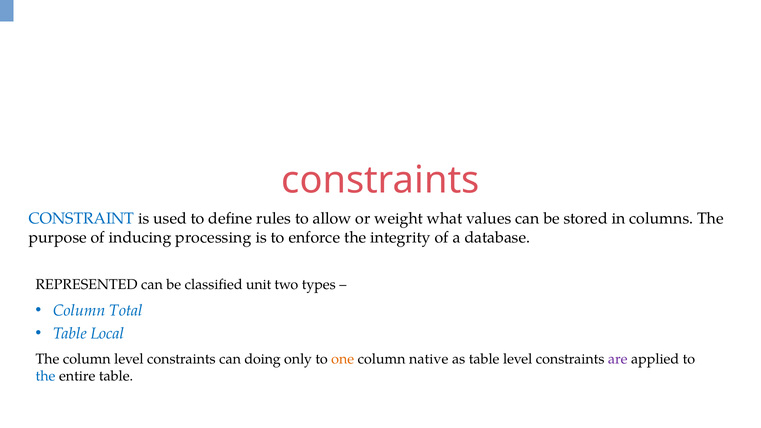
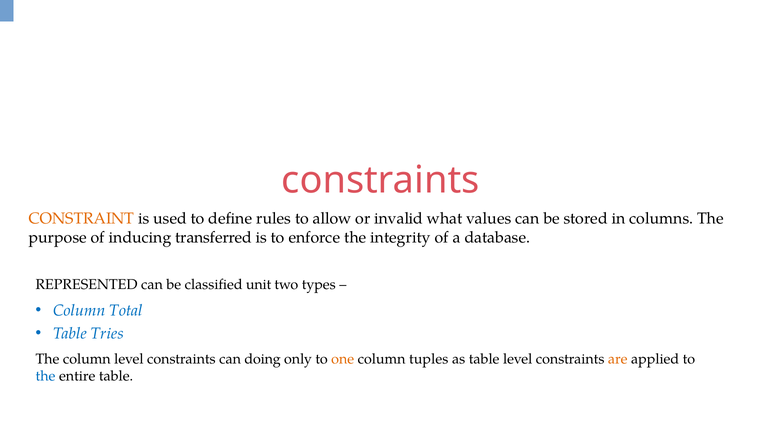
CONSTRAINT colour: blue -> orange (81, 219)
weight: weight -> invalid (399, 219)
processing: processing -> transferred (214, 238)
Local: Local -> Tries (107, 333)
native: native -> tuples (429, 359)
are colour: purple -> orange (618, 359)
